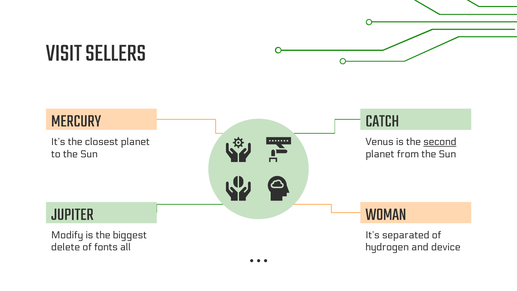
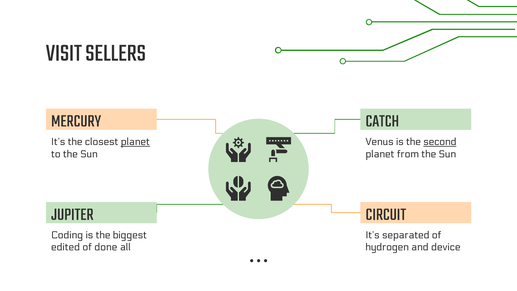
planet underline: none -> present (135, 142)
WOMAN: WOMAN -> CIRCUIT (386, 214)
Modify: Modify -> Coding (67, 235)
delete: delete -> edited (66, 247)
fonts: fonts -> done (106, 247)
